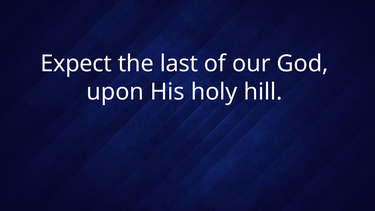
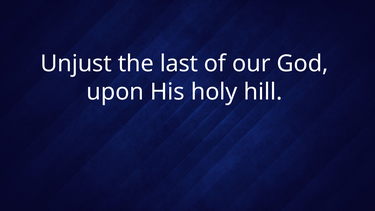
Expect: Expect -> Unjust (76, 64)
